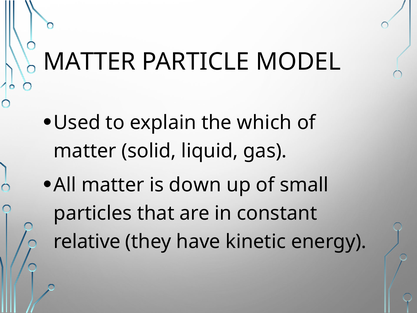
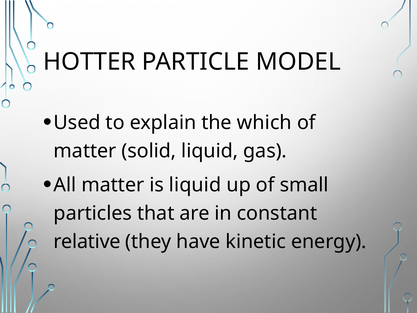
MATTER: MATTER -> HOTTER (89, 62)
is down: down -> liquid (195, 185)
